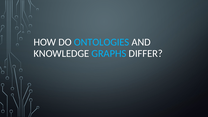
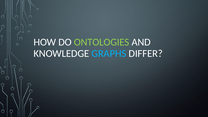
ONTOLOGIES colour: light blue -> light green (102, 42)
